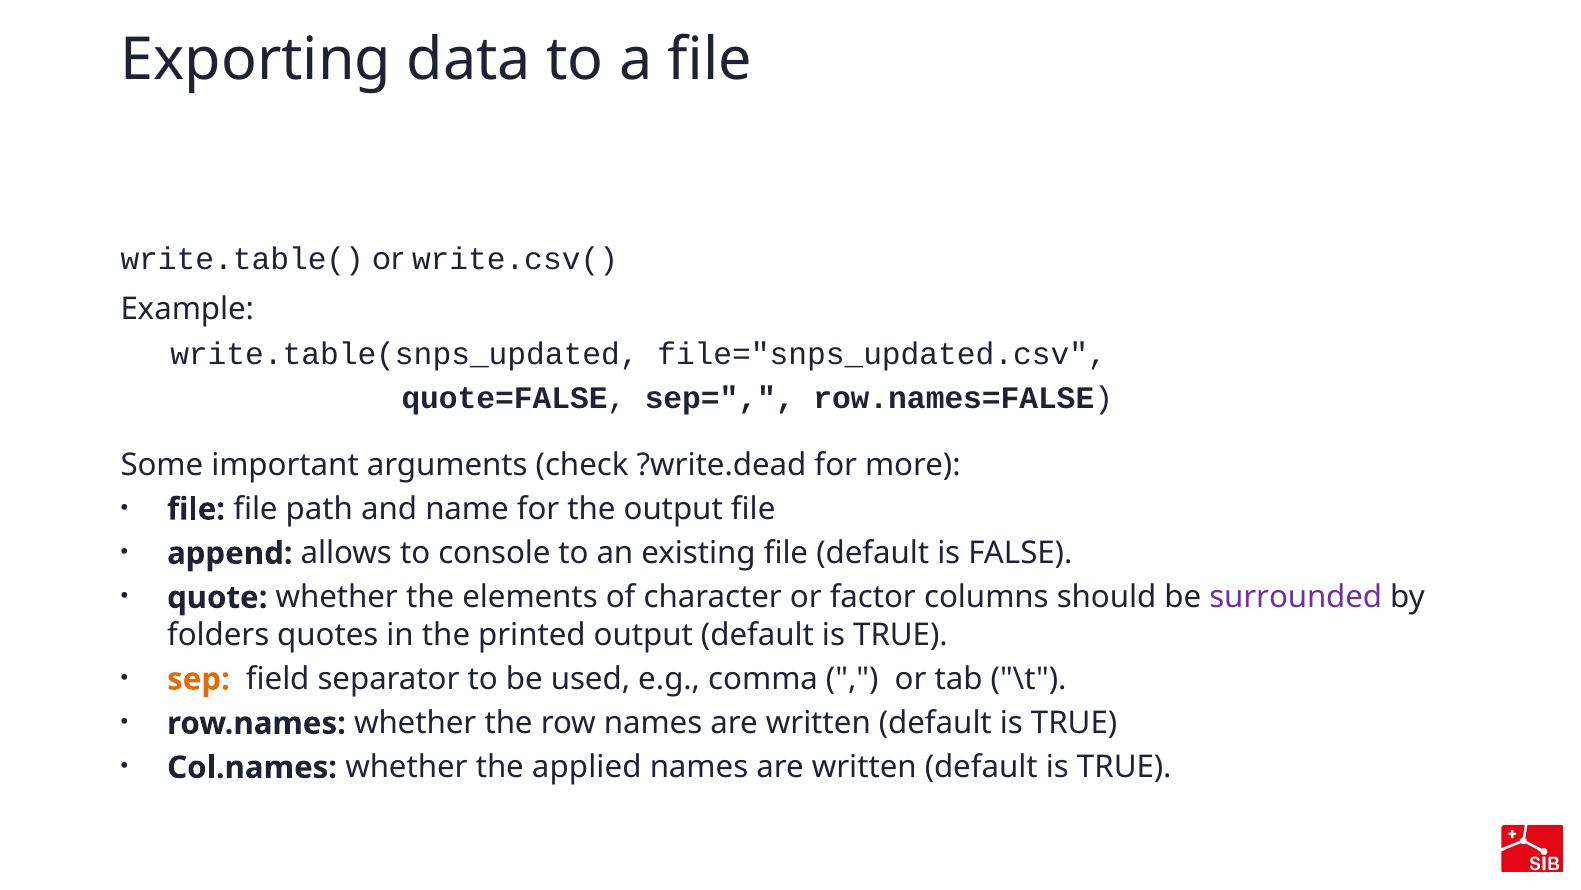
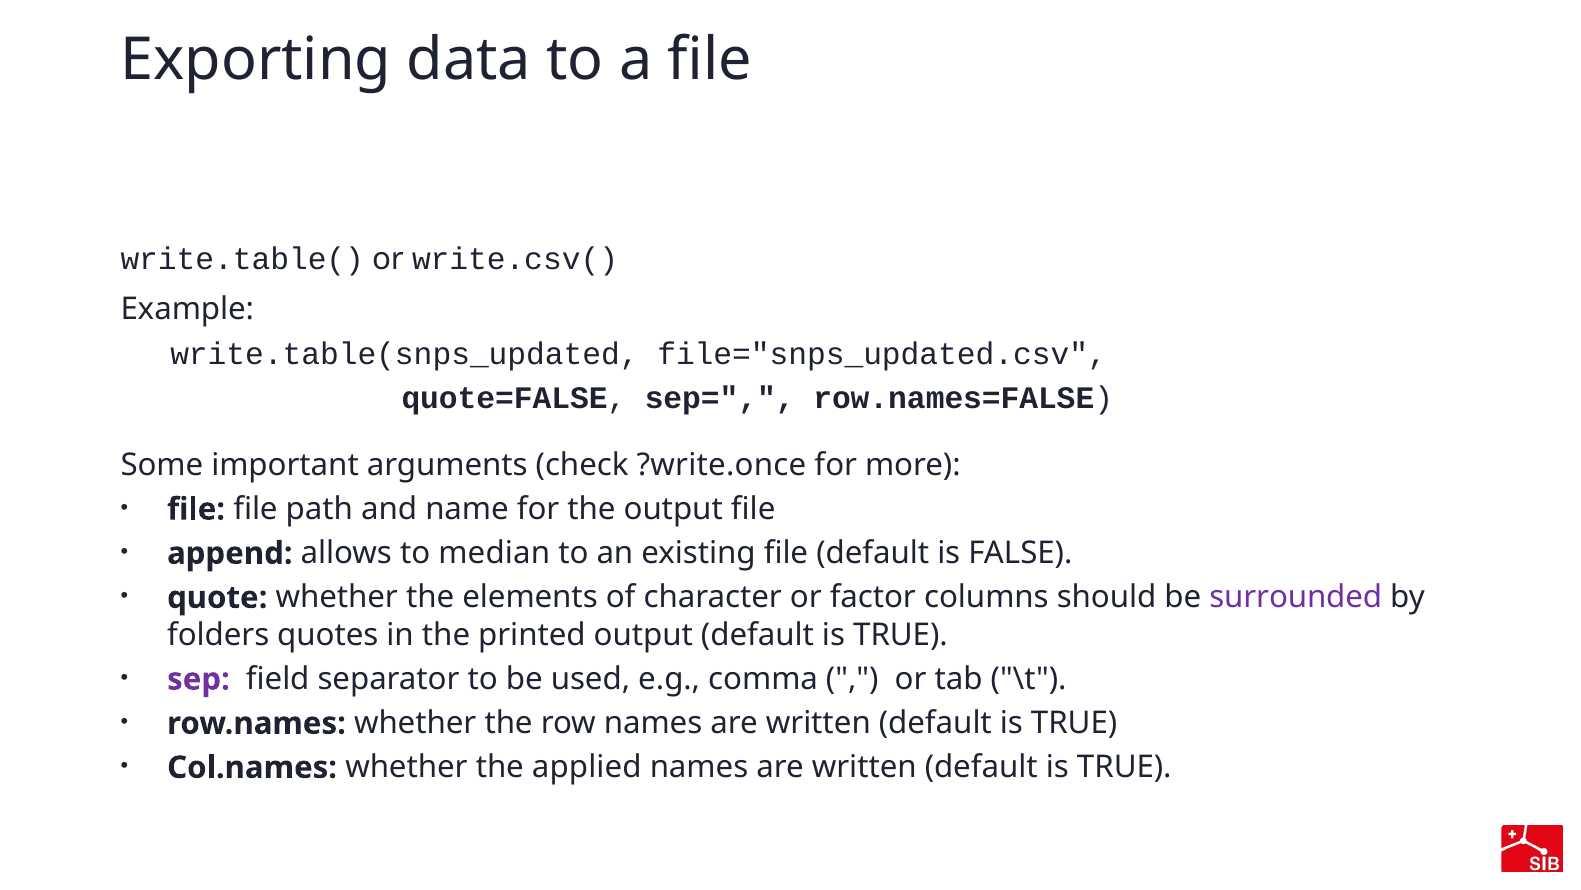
?write.dead: ?write.dead -> ?write.once (721, 465)
console: console -> median (494, 553)
sep colour: orange -> purple (198, 679)
